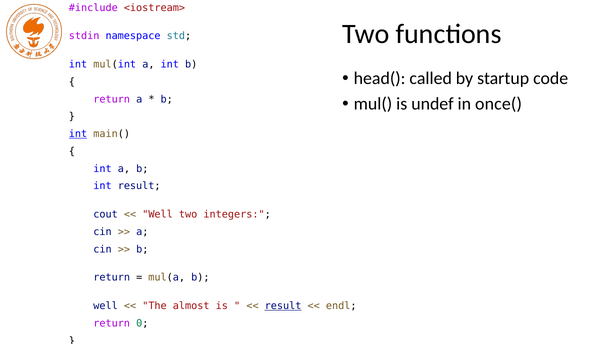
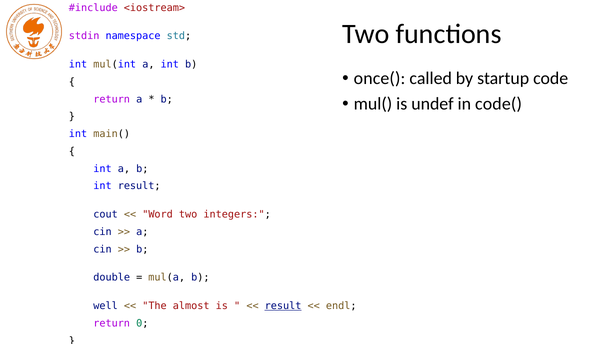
head(: head( -> once( (380, 78)
once(: once( -> code( (498, 104)
int underline: present -> none (78, 134)
Well: Well -> Word (158, 215)
return: return -> double (112, 278)
